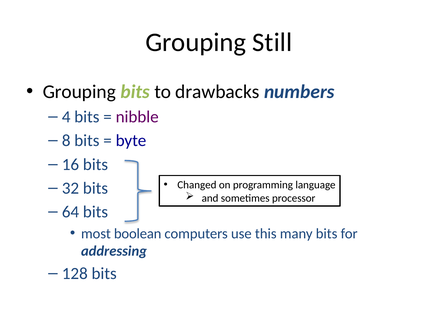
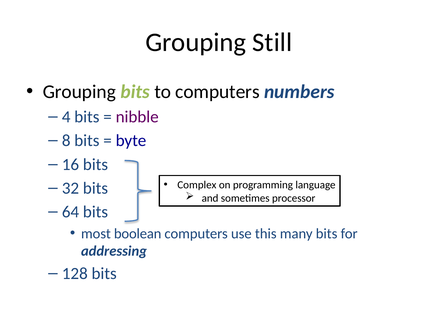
to drawbacks: drawbacks -> computers (217, 92)
Changed: Changed -> Complex (197, 185)
